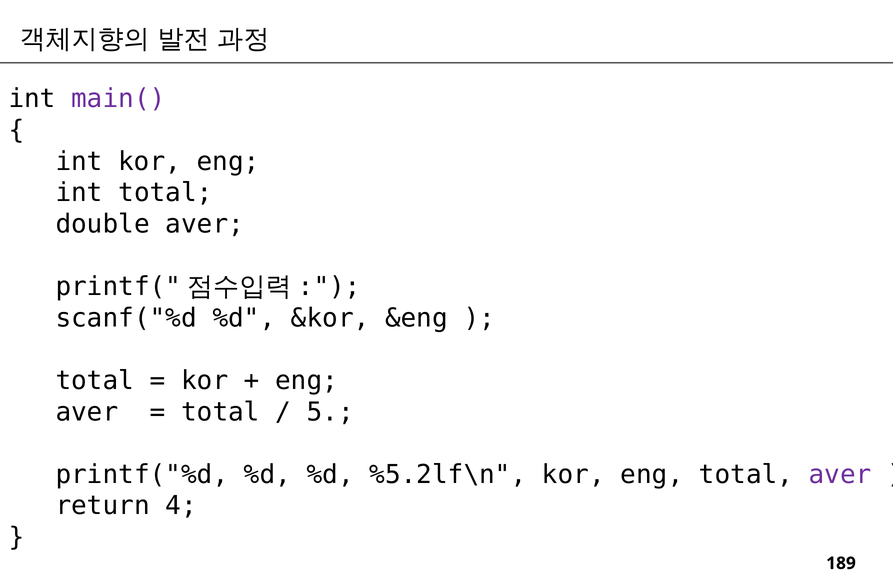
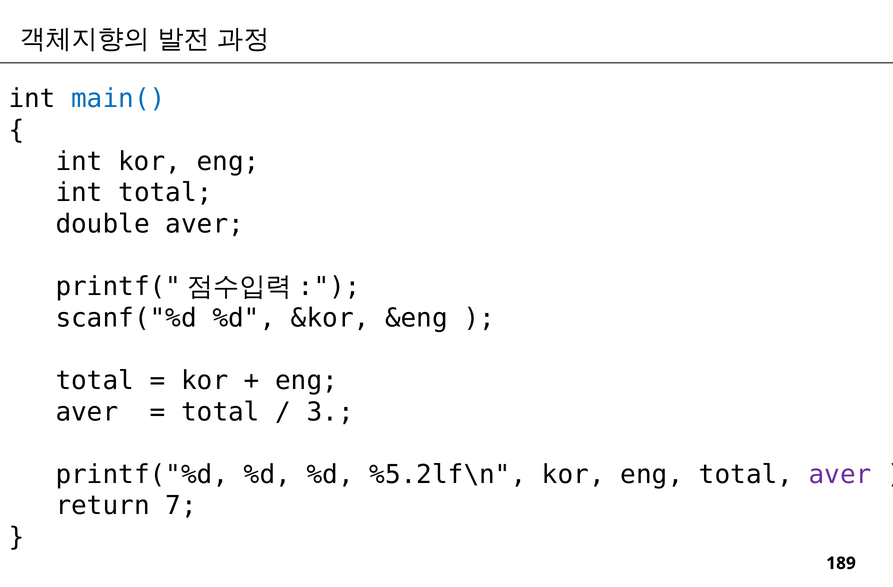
main( colour: purple -> blue (118, 99)
5: 5 -> 3 (330, 412)
4: 4 -> 7 (181, 505)
